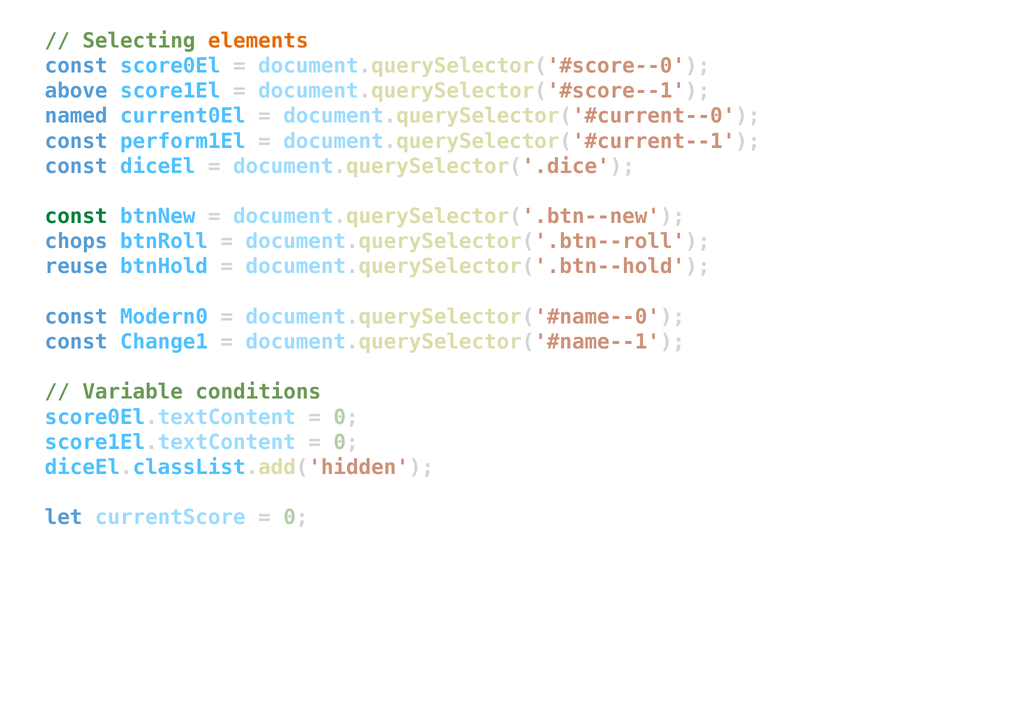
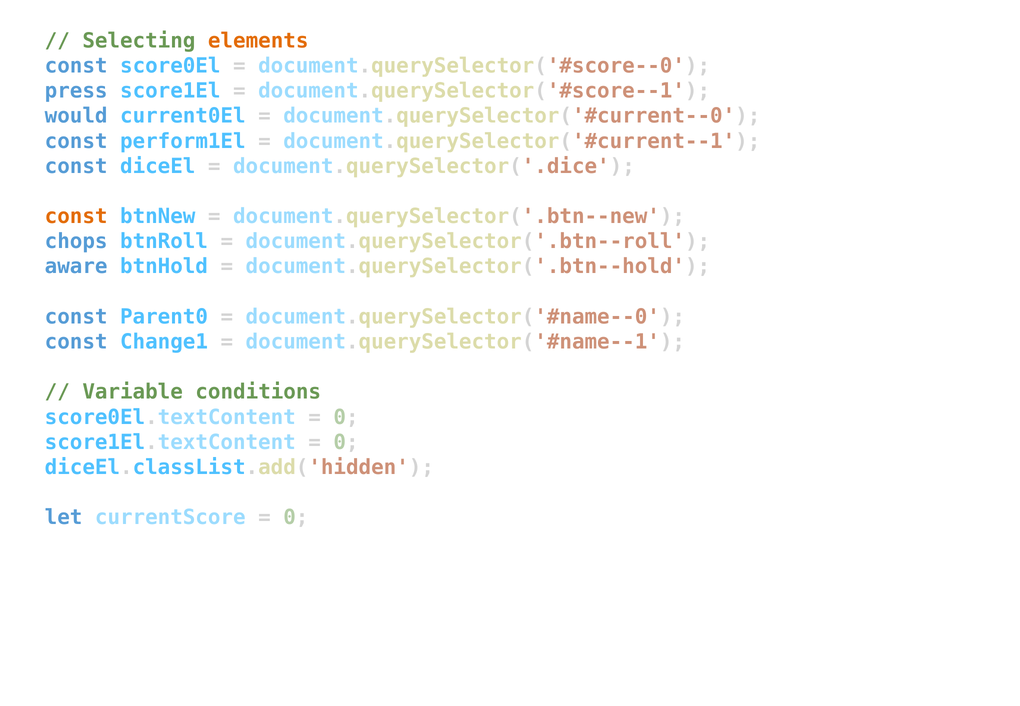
above: above -> press (76, 91)
named: named -> would (76, 116)
const colour: green -> orange (76, 216)
reuse: reuse -> aware (76, 267)
Modern0: Modern0 -> Parent0 (164, 317)
